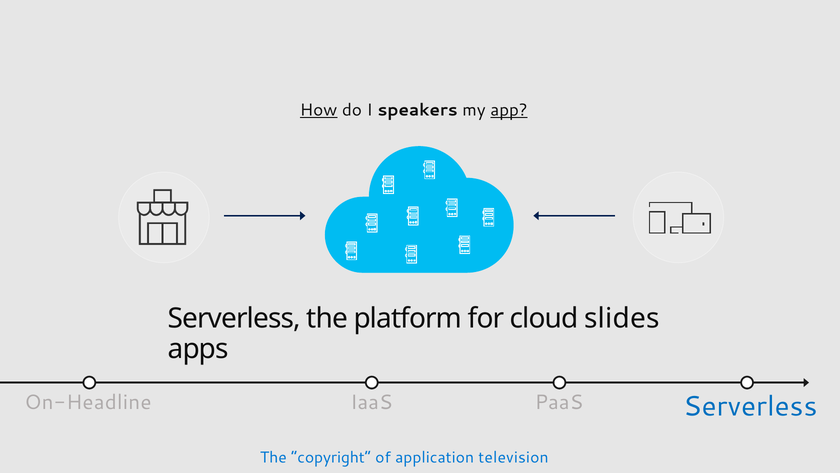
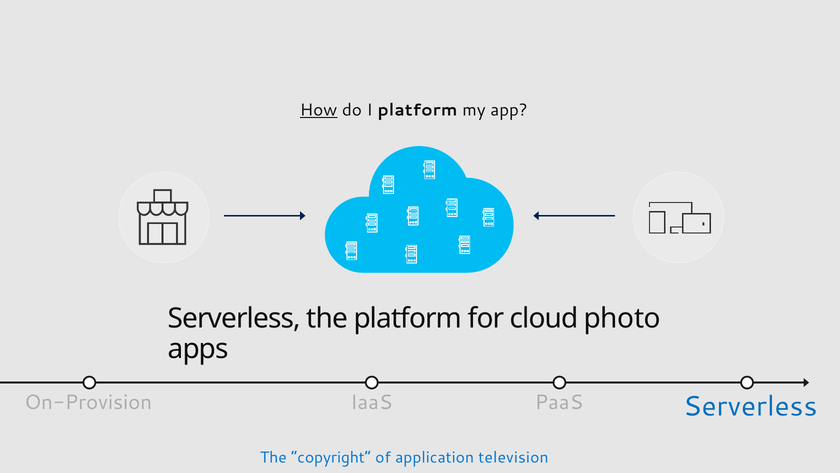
I speakers: speakers -> platform (417, 110)
app underline: present -> none (509, 110)
slides: slides -> photo (622, 318)
On-Headline: On-Headline -> On-Provision (88, 402)
